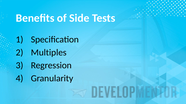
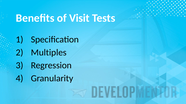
Side: Side -> Visit (79, 18)
